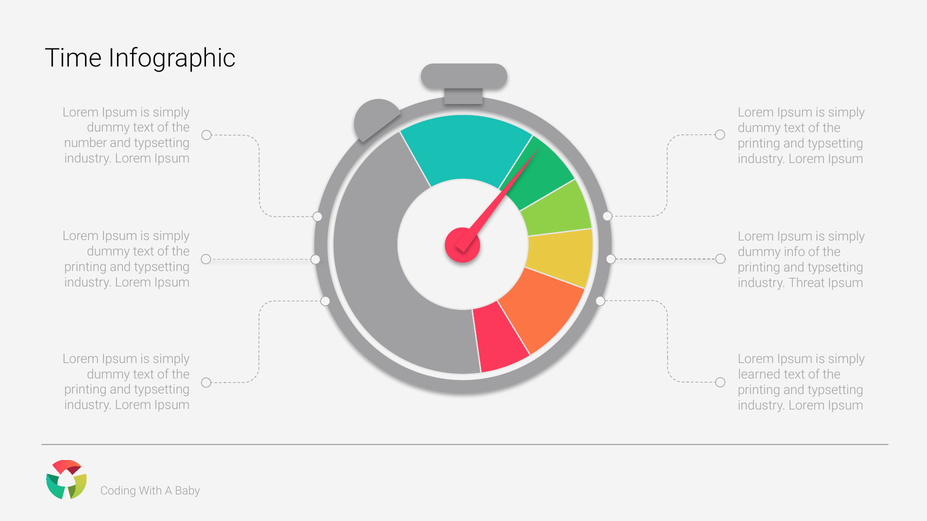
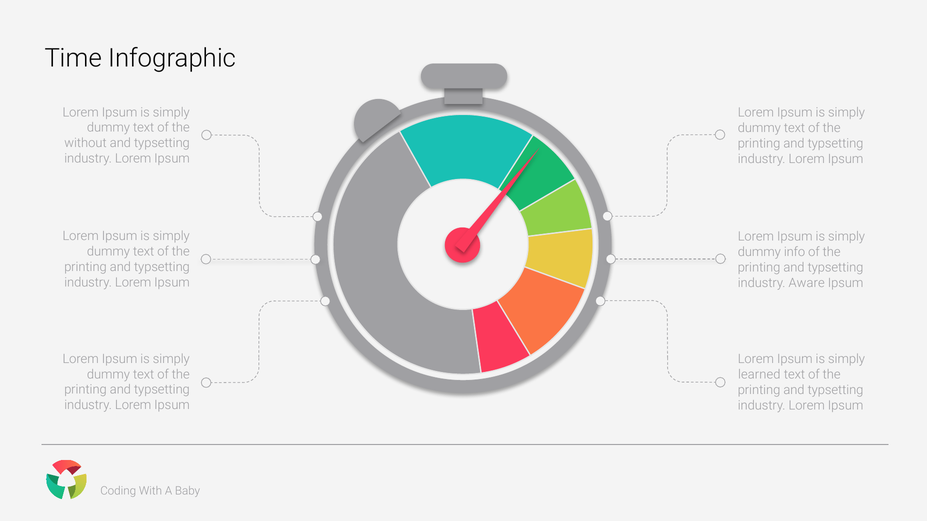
number: number -> without (85, 143)
Threat: Threat -> Aware (807, 283)
